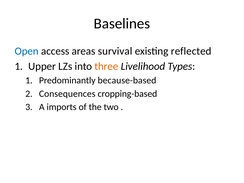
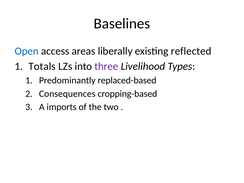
survival: survival -> liberally (115, 51)
Upper: Upper -> Totals (42, 66)
three colour: orange -> purple (106, 66)
because-based: because-based -> replaced-based (127, 80)
